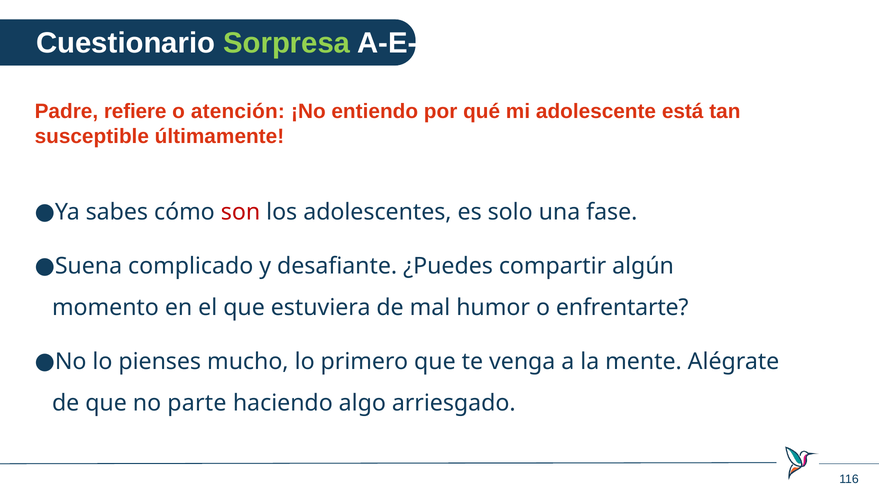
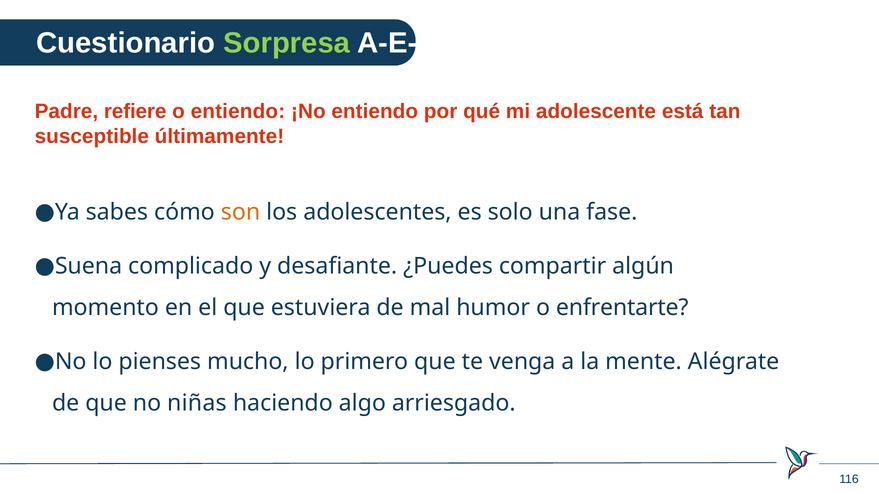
o atención: atención -> entiendo (238, 112)
son colour: red -> orange (241, 212)
parte: parte -> niñas (197, 404)
